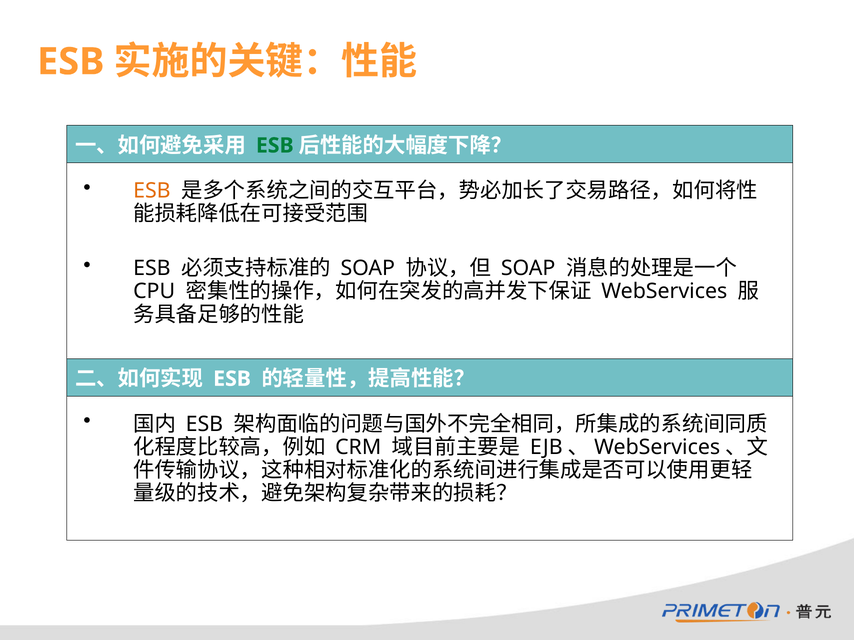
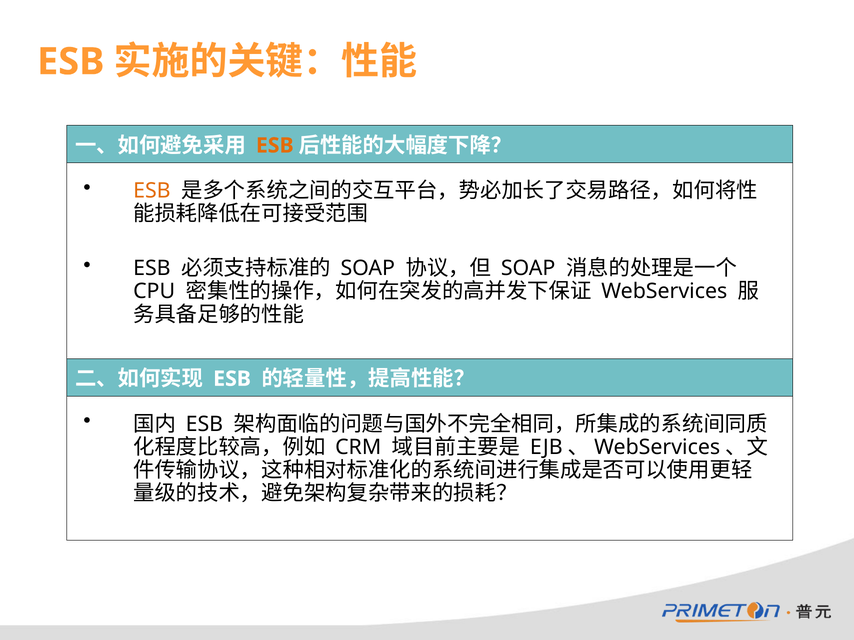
ESB colour: green -> orange (275, 146)
